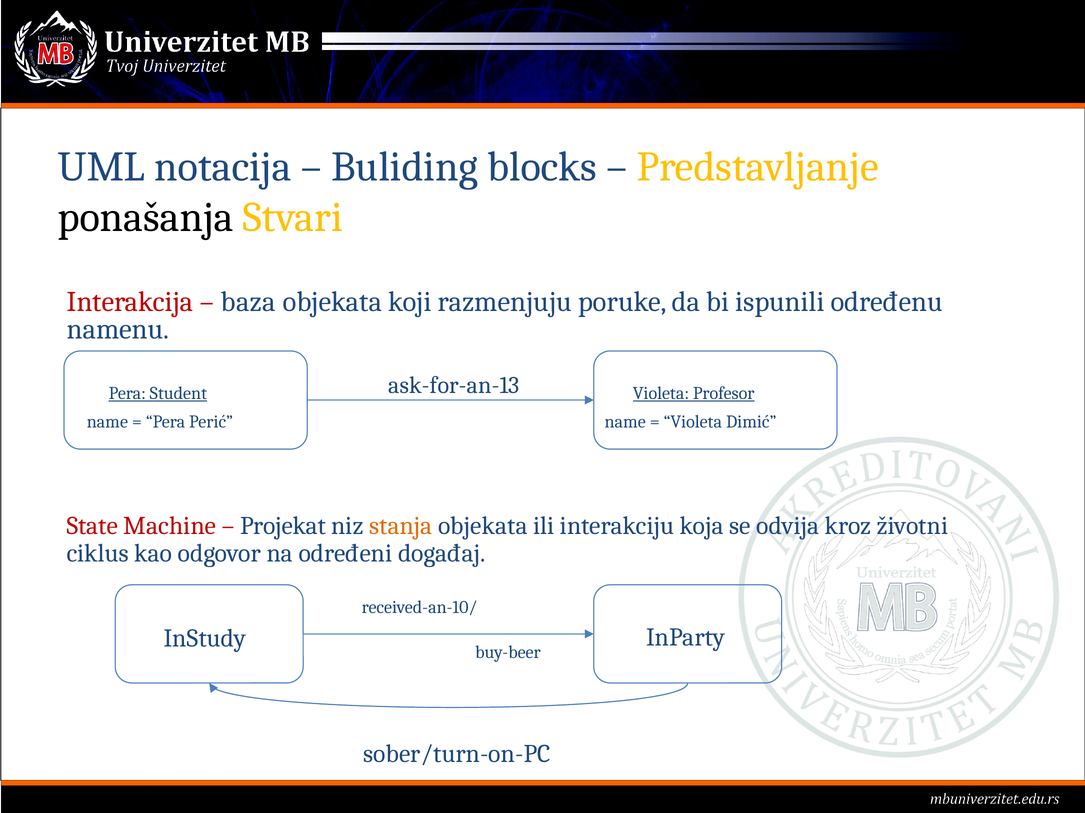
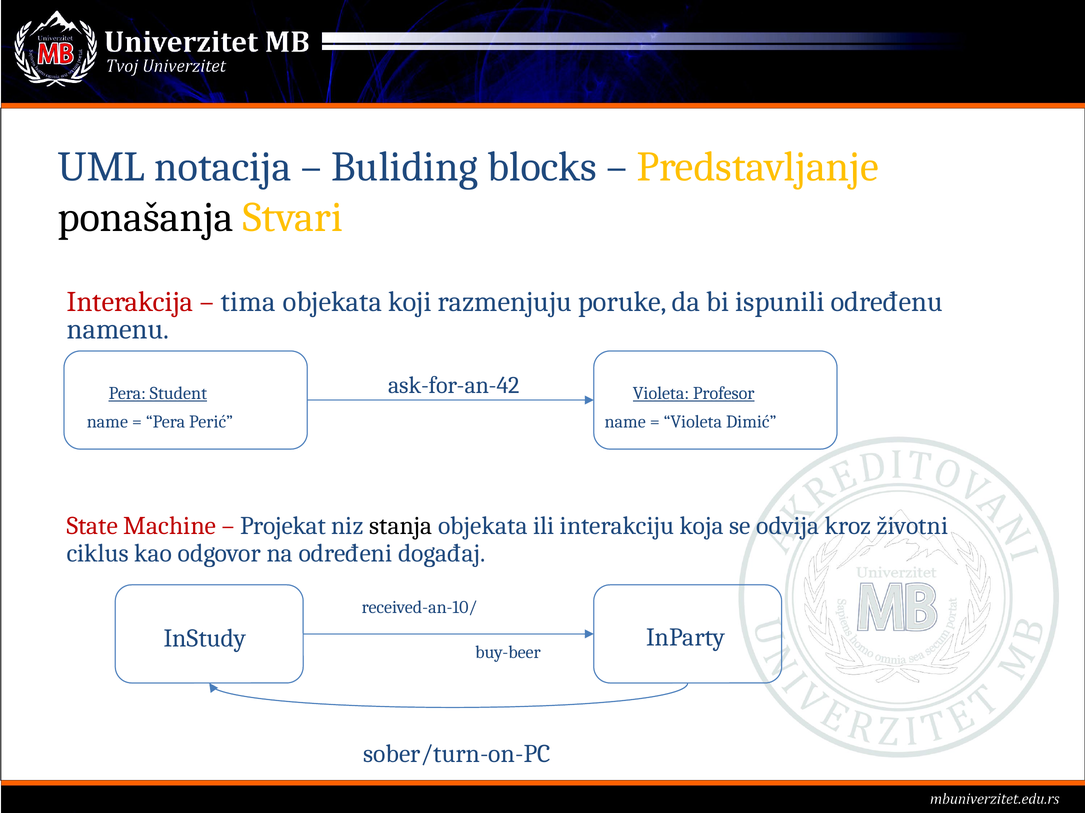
baza: baza -> tima (248, 302)
ask-for-an-13: ask-for-an-13 -> ask-for-an-42 (454, 386)
stanja colour: orange -> black (401, 526)
